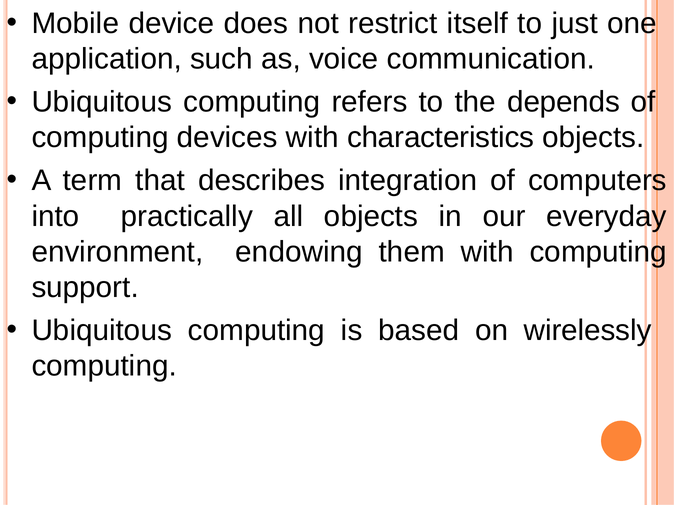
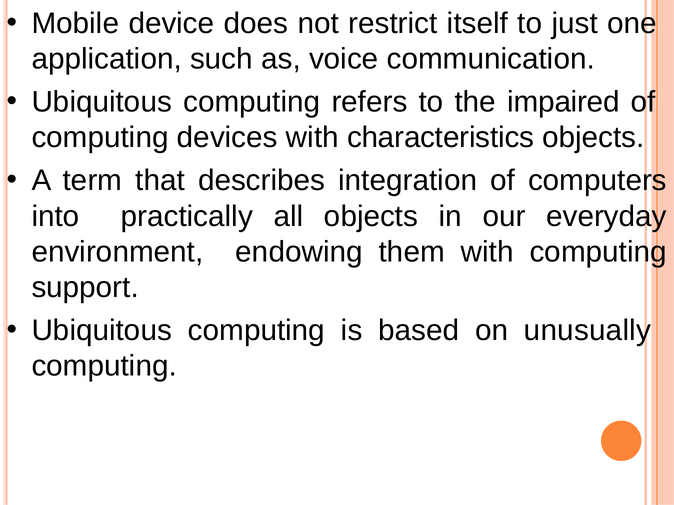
depends: depends -> impaired (564, 102)
wirelessly: wirelessly -> unusually (588, 331)
